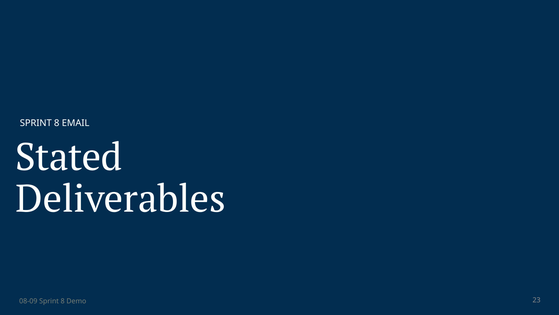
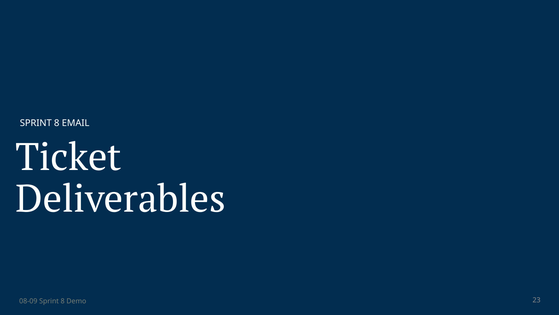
Stated: Stated -> Ticket (69, 157)
